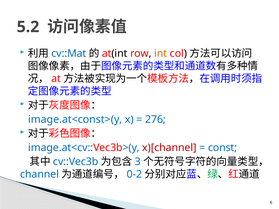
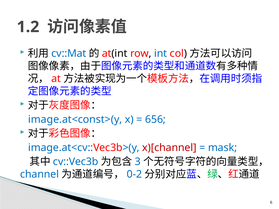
5.2: 5.2 -> 1.2 (28, 27)
int colour: orange -> blue (161, 54)
276: 276 -> 656 (155, 120)
const: const -> mask (223, 148)
